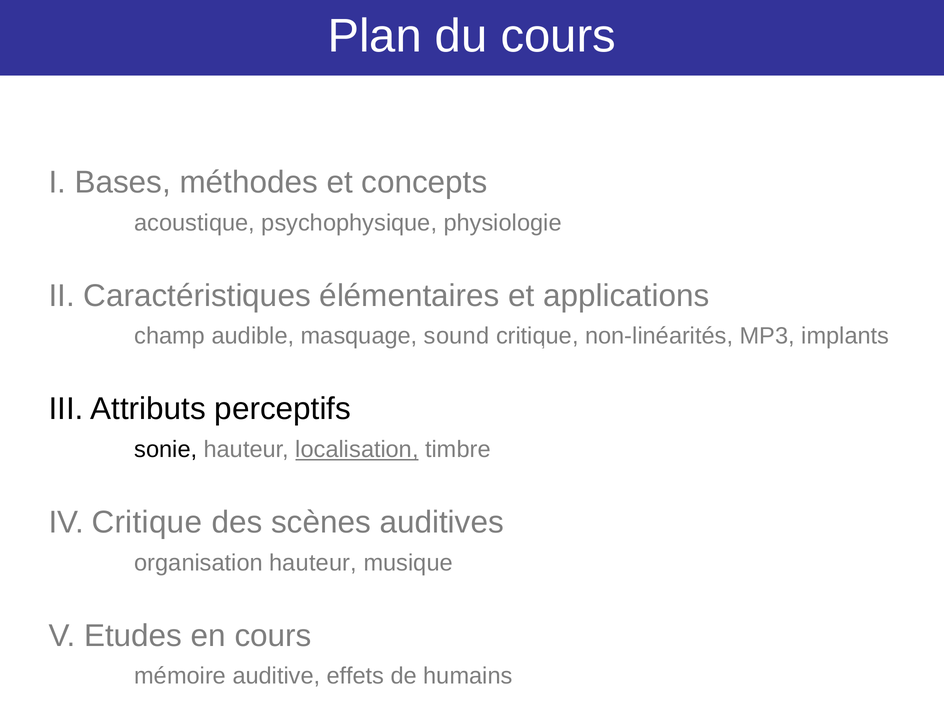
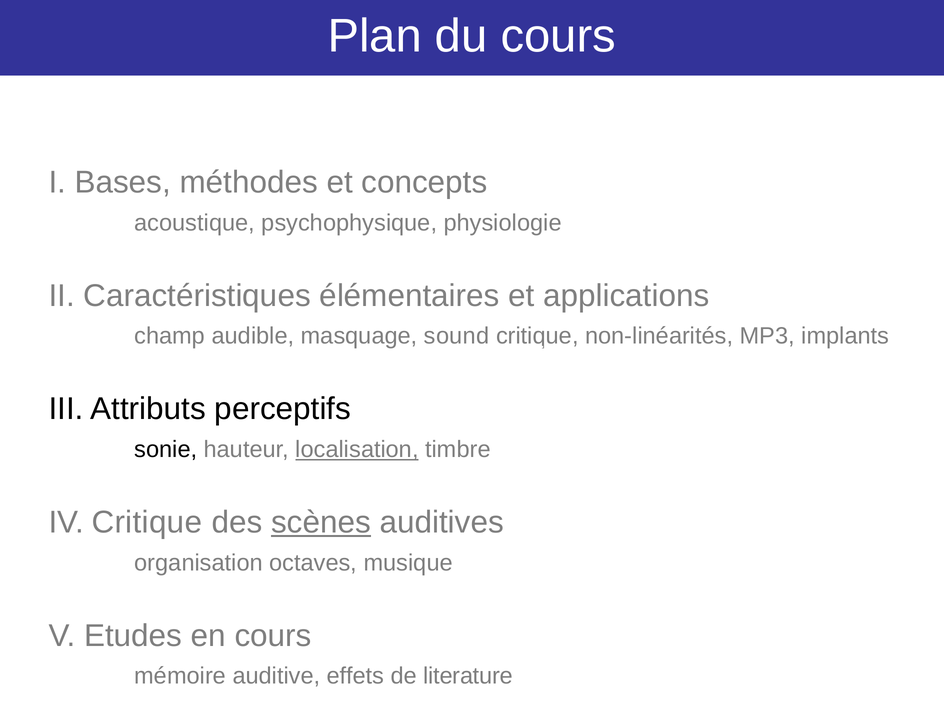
scènes underline: none -> present (321, 522)
organisation hauteur: hauteur -> octaves (313, 563)
humains: humains -> literature (468, 676)
